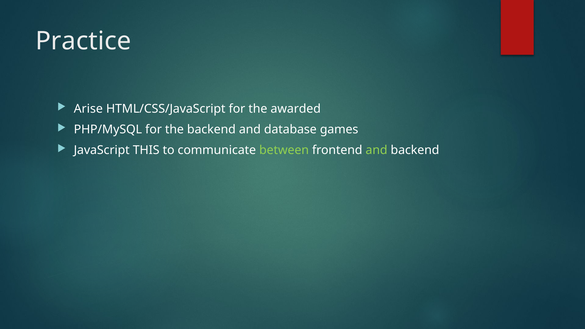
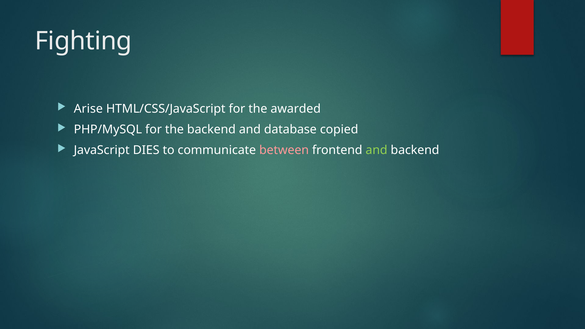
Practice: Practice -> Fighting (83, 41)
games: games -> copied (339, 130)
THIS: THIS -> DIES (146, 150)
between colour: light green -> pink (284, 150)
